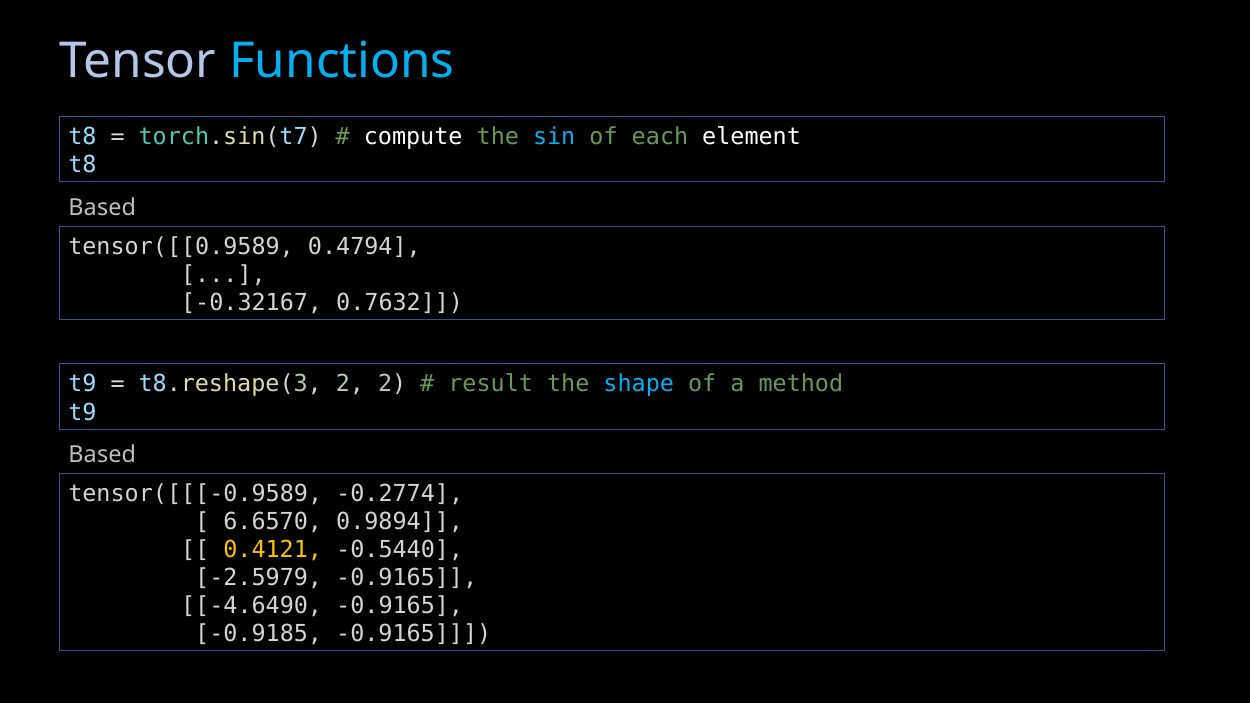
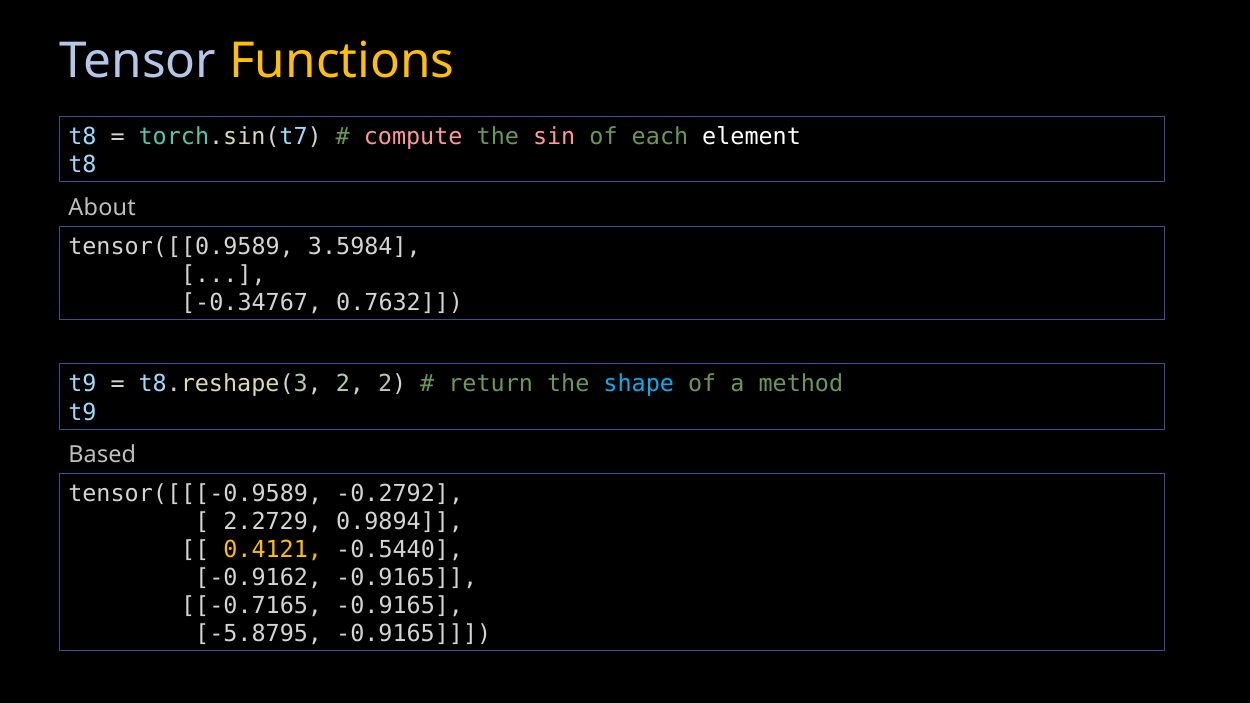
Functions colour: light blue -> yellow (342, 61)
compute colour: white -> pink (413, 137)
sin colour: light blue -> pink (554, 137)
Based: Based -> About (102, 208)
0.4794: 0.4794 -> 3.5984 (364, 247)
-0.32167: -0.32167 -> -0.34767 (252, 303)
result: result -> return (491, 384)
-0.2774: -0.2774 -> -0.2792 (400, 493)
6.6570: 6.6570 -> 2.2729 (273, 522)
-2.5979: -2.5979 -> -0.9162 (259, 578)
-4.6490: -4.6490 -> -0.7165 (252, 606)
-0.9185: -0.9185 -> -5.8795 (259, 634)
